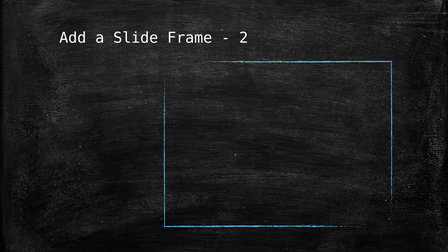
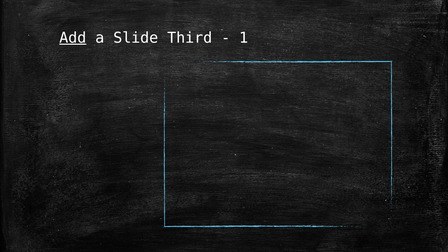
Add underline: none -> present (73, 38)
Frame: Frame -> Third (190, 38)
2: 2 -> 1 (244, 38)
